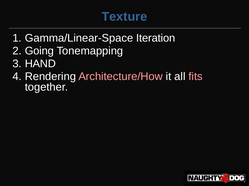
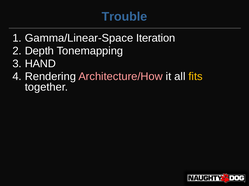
Texture: Texture -> Trouble (124, 17)
Going: Going -> Depth (39, 51)
fits colour: pink -> yellow (196, 77)
